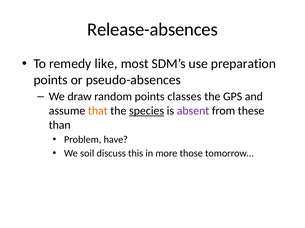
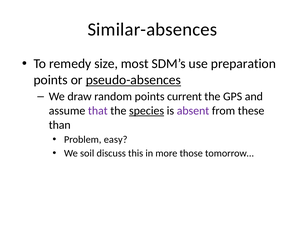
Release-absences: Release-absences -> Similar-absences (152, 30)
like: like -> size (106, 64)
pseudo-absences underline: none -> present (133, 80)
classes: classes -> current (185, 97)
that colour: orange -> purple (98, 111)
have: have -> easy (116, 140)
